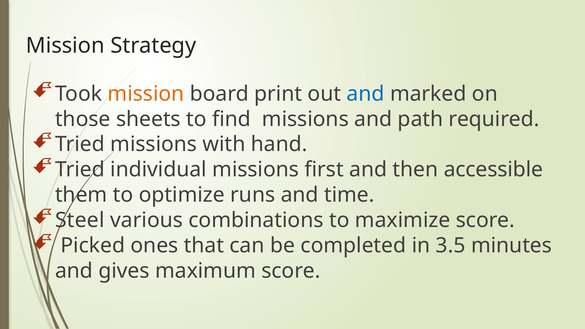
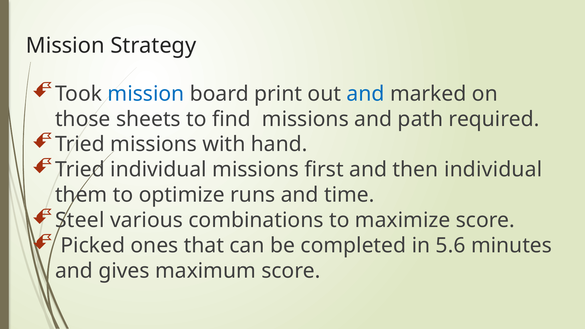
mission colour: orange -> blue (146, 94)
then accessible: accessible -> individual (493, 170)
3.5: 3.5 -> 5.6 (451, 246)
